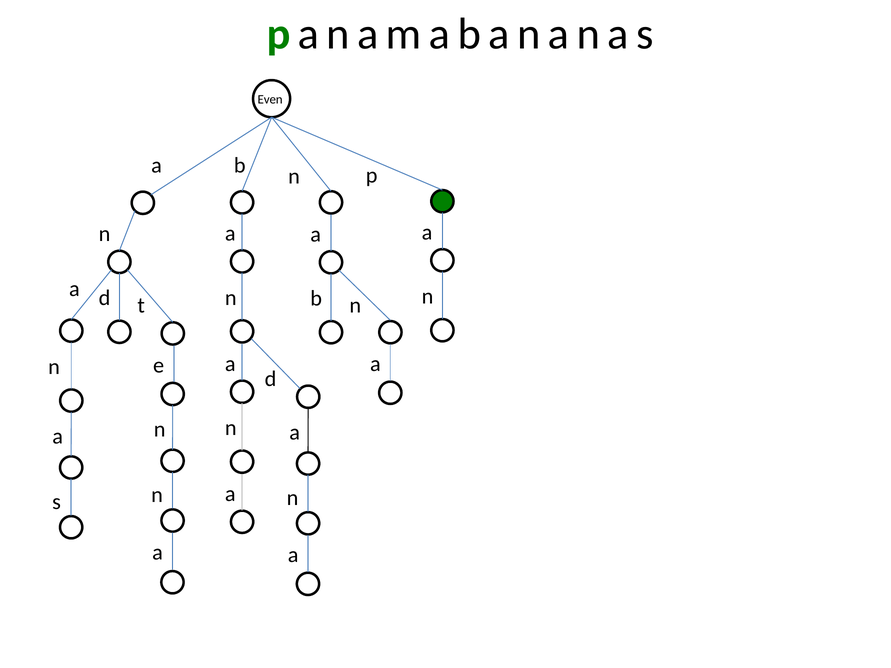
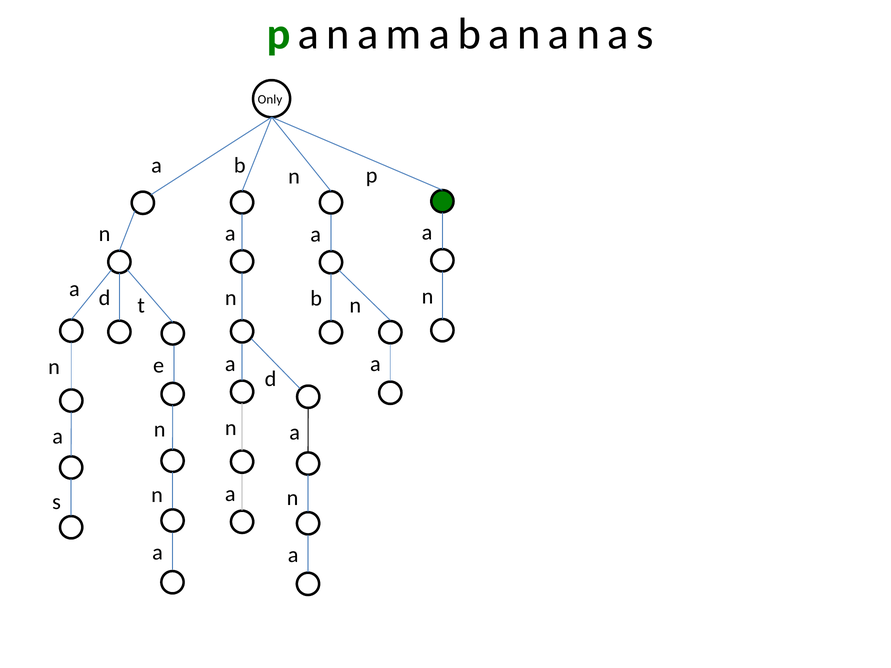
Even: Even -> Only (270, 99)
